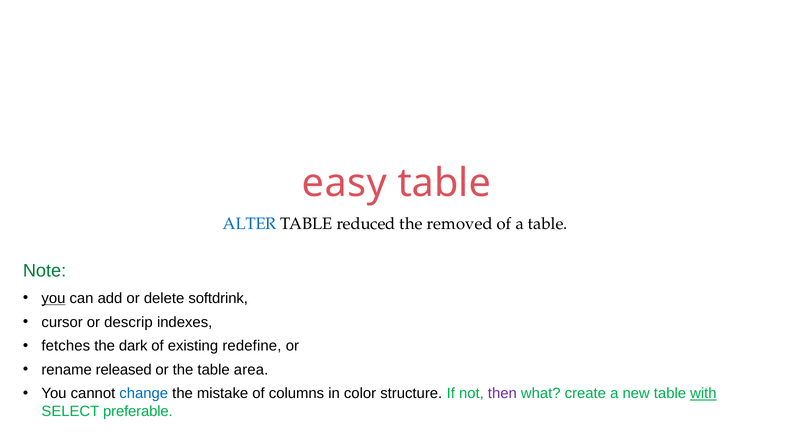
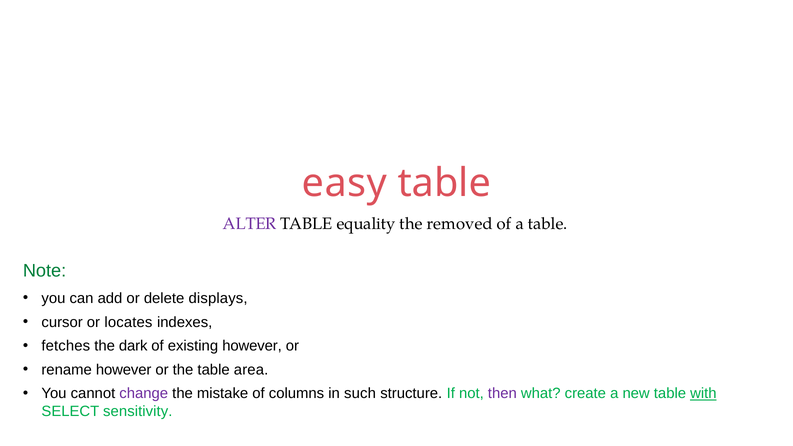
ALTER colour: blue -> purple (250, 224)
reduced: reduced -> equality (366, 224)
you underline: present -> none (53, 298)
softdrink: softdrink -> displays (218, 298)
descrip: descrip -> locates (128, 322)
existing redefine: redefine -> however (252, 346)
rename released: released -> however (124, 370)
change colour: blue -> purple (144, 394)
color: color -> such (360, 394)
preferable: preferable -> sensitivity (138, 411)
